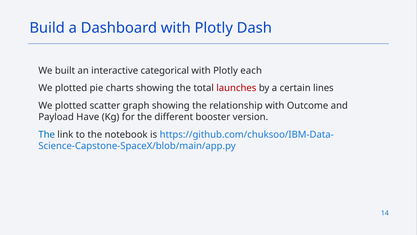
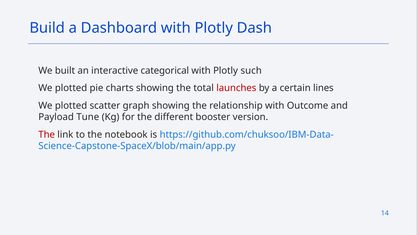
each: each -> such (251, 70)
Have: Have -> Tune (88, 117)
The colour: blue -> red (47, 134)
